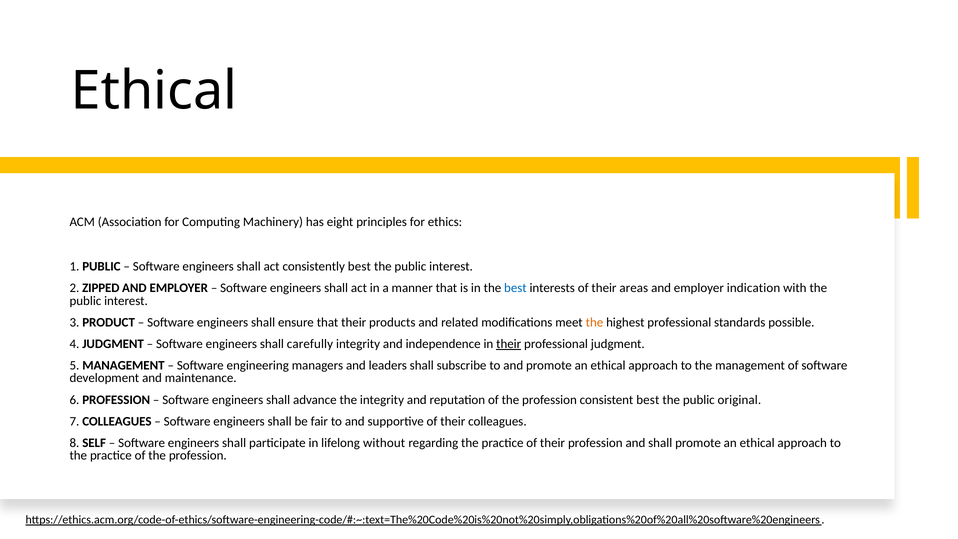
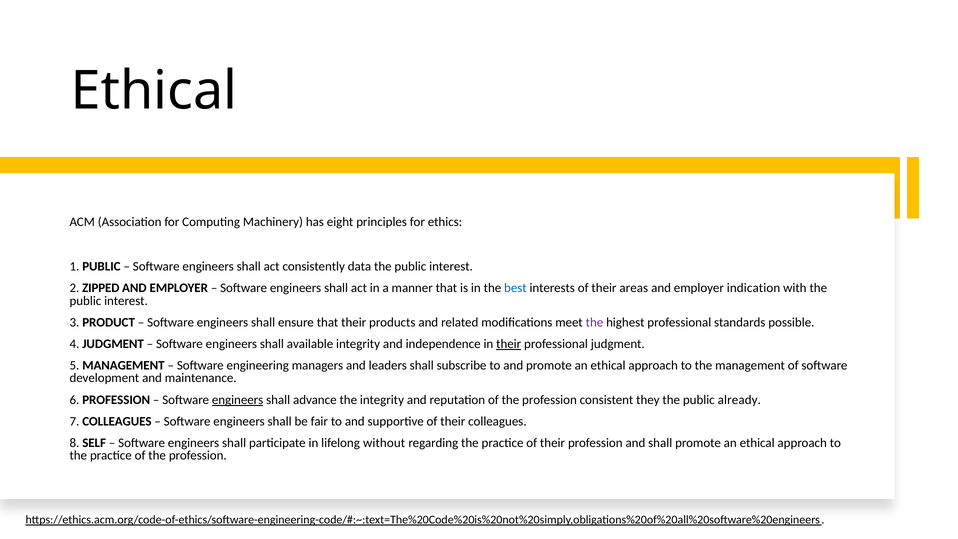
consistently best: best -> data (359, 267)
the colour: orange -> purple (594, 322)
carefully: carefully -> available (310, 344)
engineers underline: none -> present (238, 400)
consistent best: best -> they (648, 400)
original: original -> already (739, 400)
